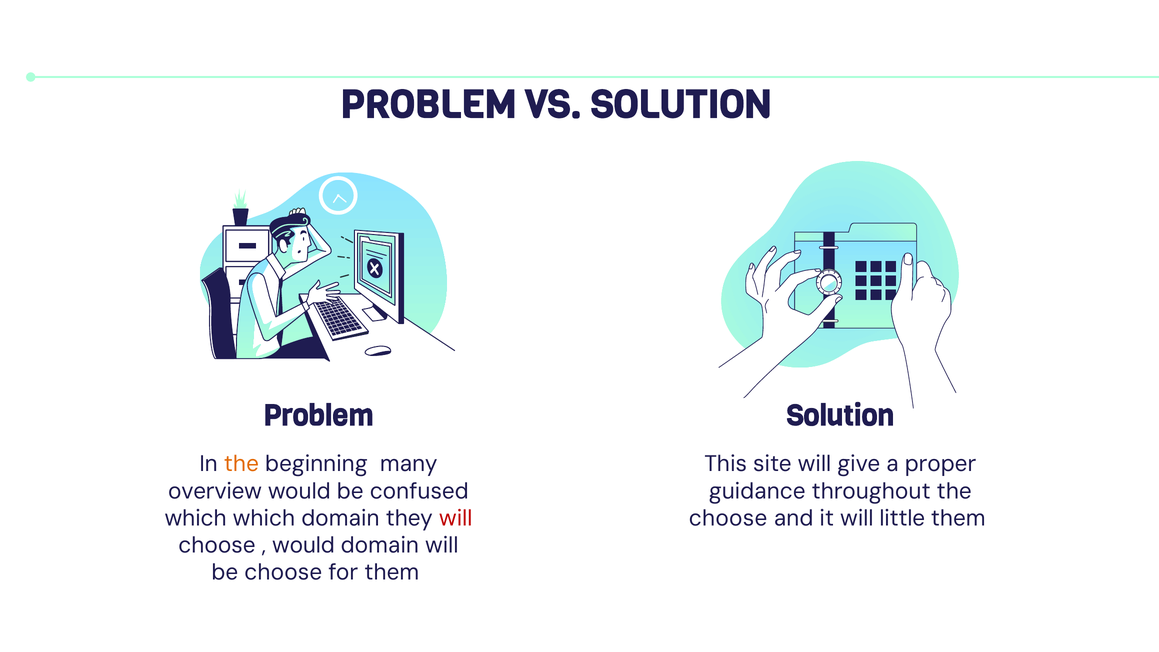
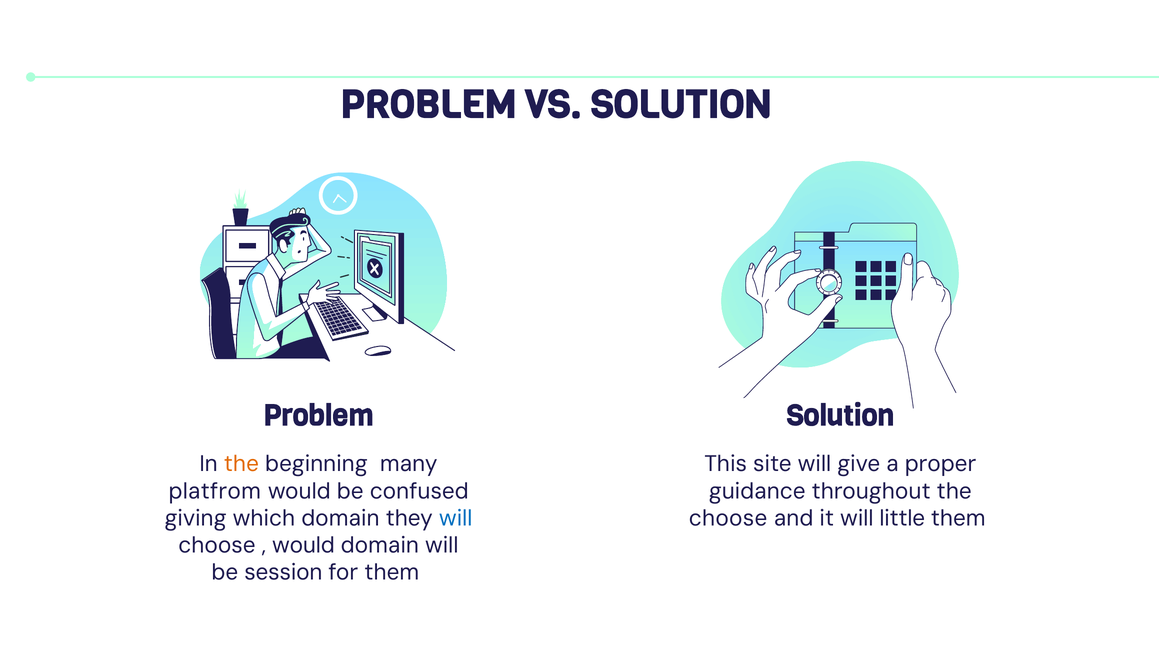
overview: overview -> platfrom (215, 491)
which: which -> giving (196, 518)
will colour: red -> blue (456, 518)
be choose: choose -> session (283, 572)
